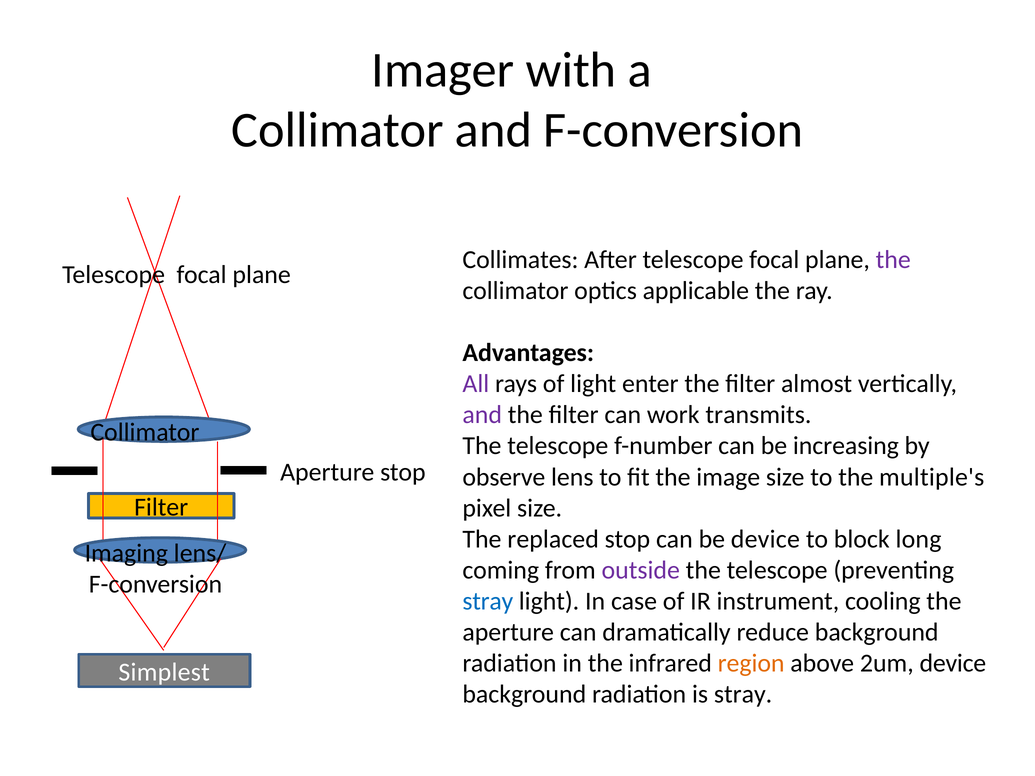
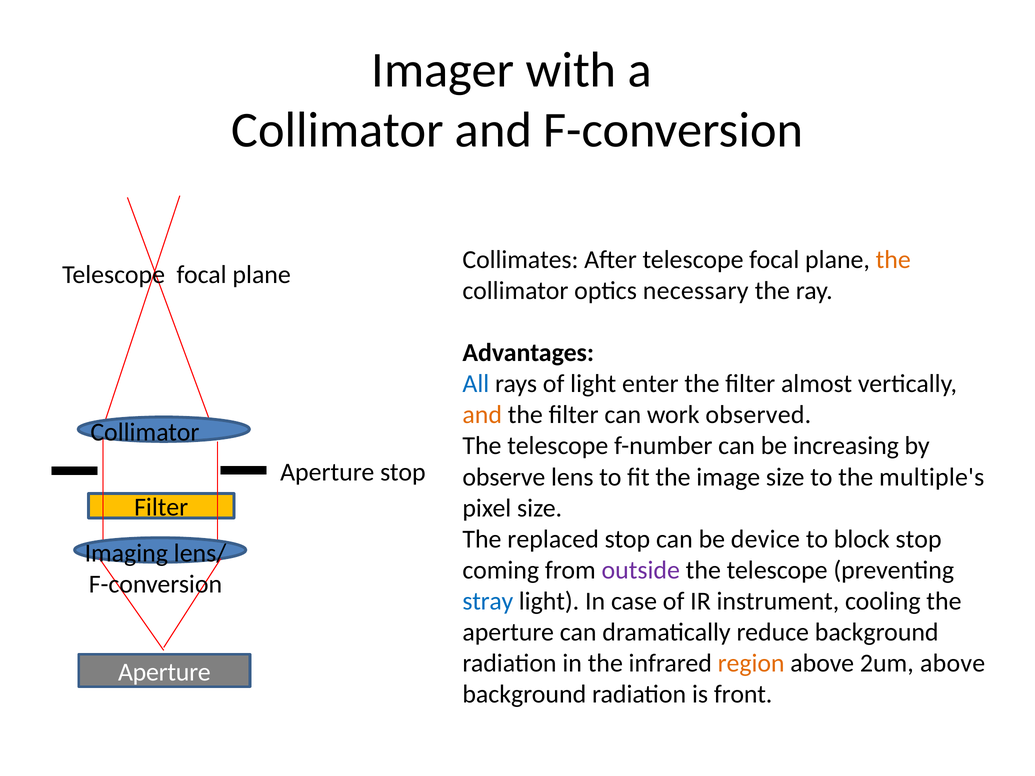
the colour: purple -> orange (893, 260)
applicable: applicable -> necessary (696, 291)
All colour: purple -> blue (476, 384)
and colour: purple -> orange (482, 415)
transmits: transmits -> observed (758, 415)
block long: long -> stop (919, 539)
2um device: device -> above (953, 663)
Simplest: Simplest -> Aperture (164, 673)
is stray: stray -> front (743, 694)
